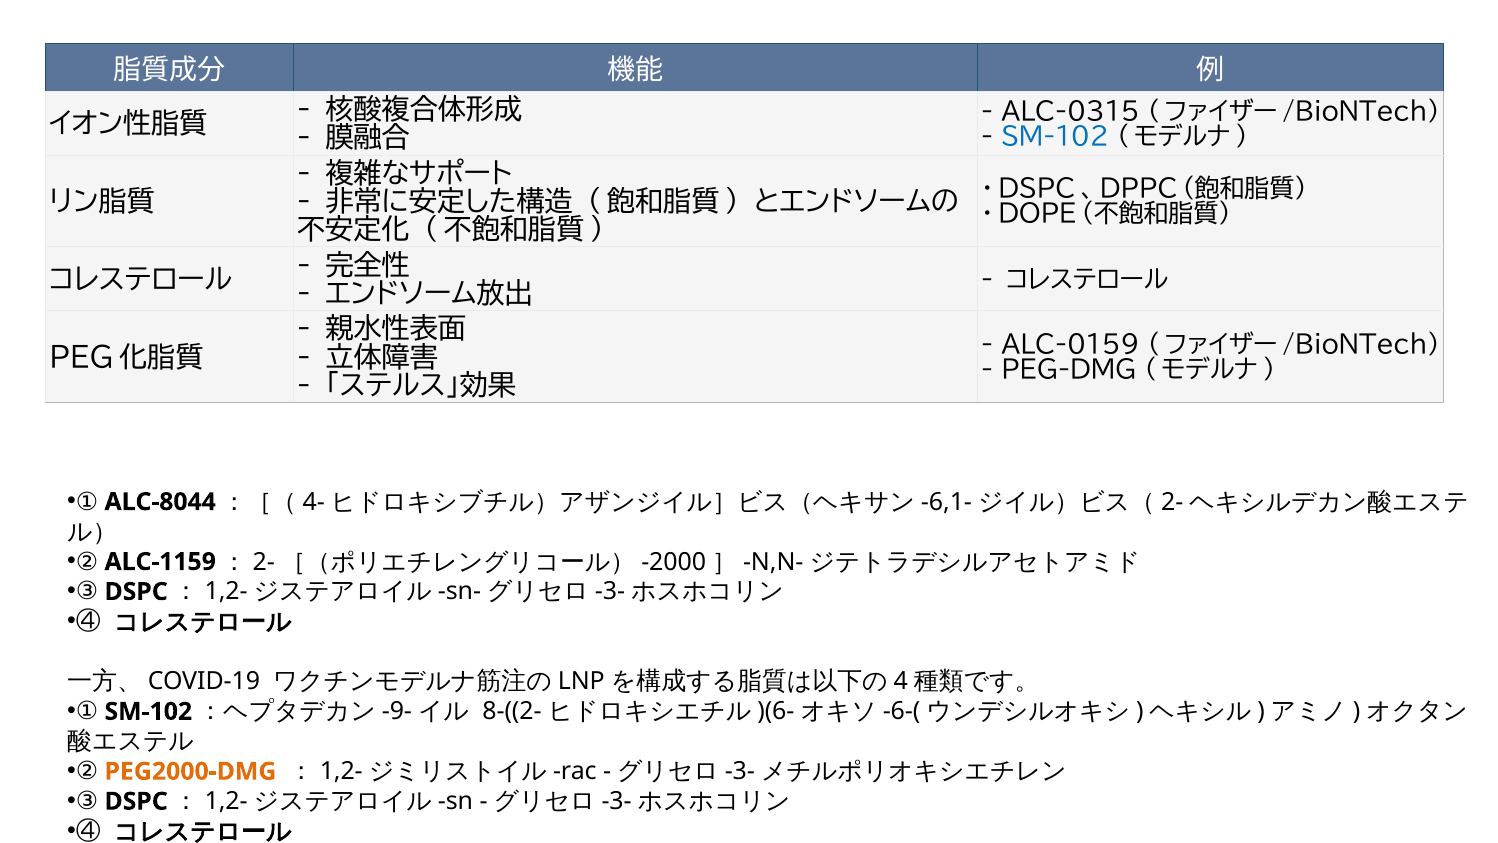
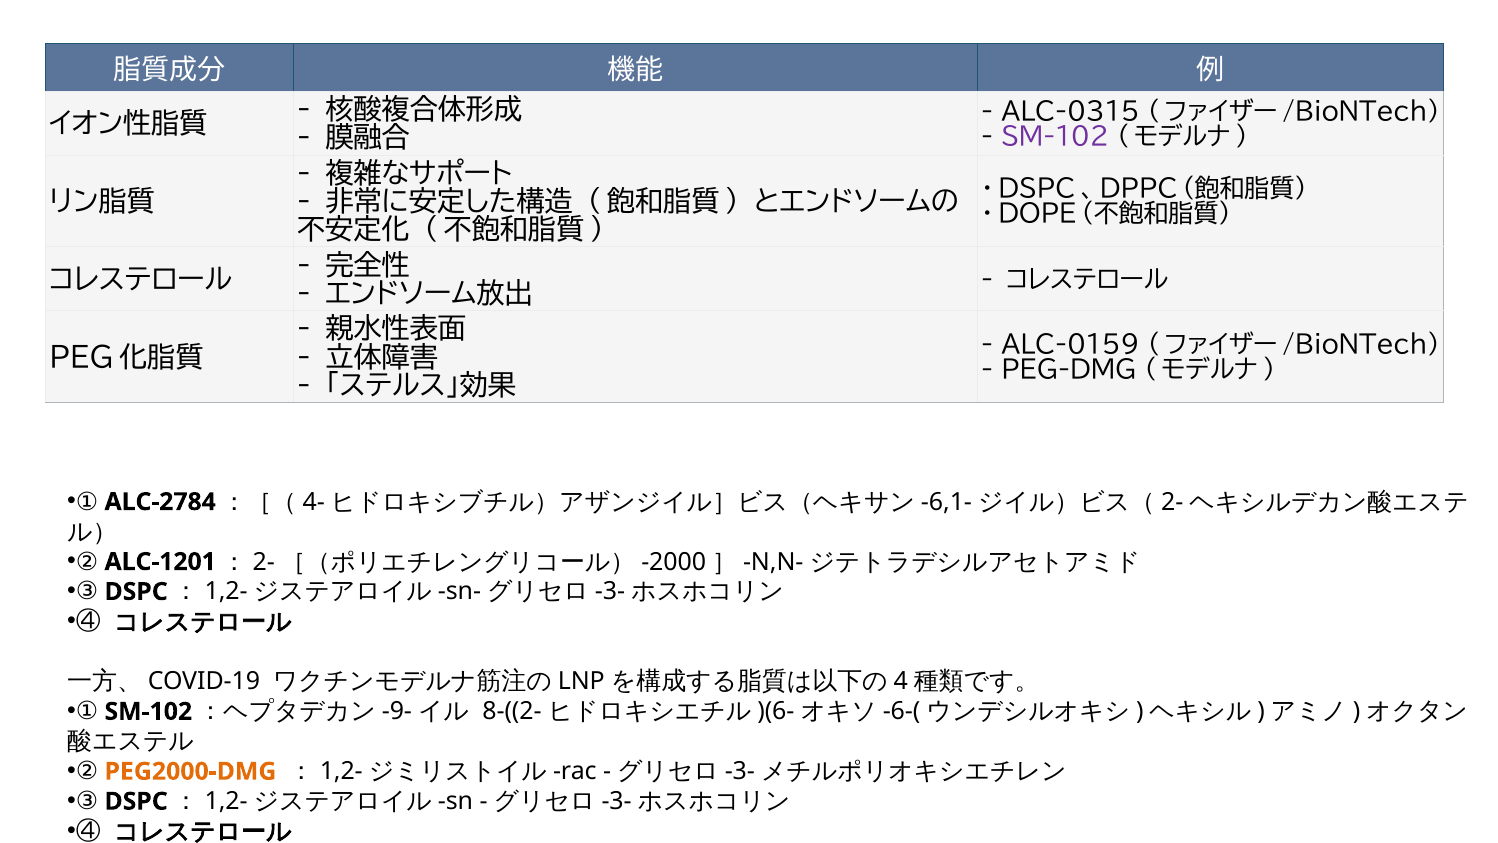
SM-102 colour: blue -> purple (1055, 137)
ALC-8044: ALC-8044 -> ALC-2784 (160, 502)
ALC-1159: ALC-1159 -> ALC-1201 (160, 562)
